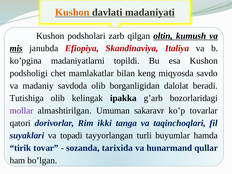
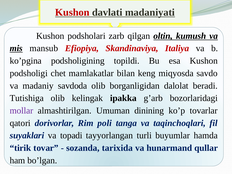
Kushon colour: orange -> red (72, 12)
janubda: janubda -> mansub (44, 48)
madaniyatlarni: madaniyatlarni -> podsholigining (78, 61)
sakaravr: sakaravr -> dinining (149, 111)
ikki: ikki -> poli (105, 123)
